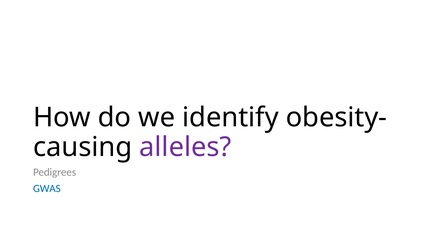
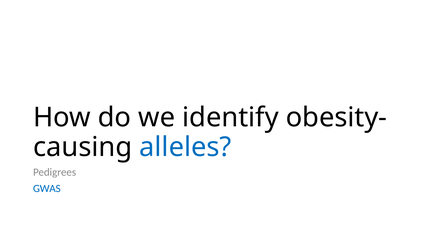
alleles colour: purple -> blue (185, 147)
